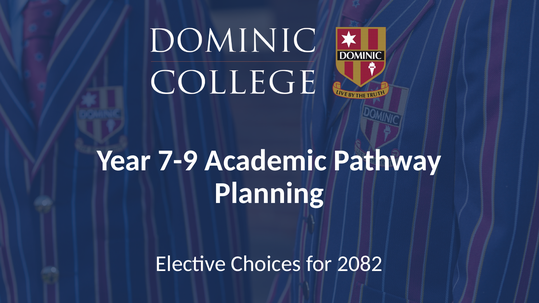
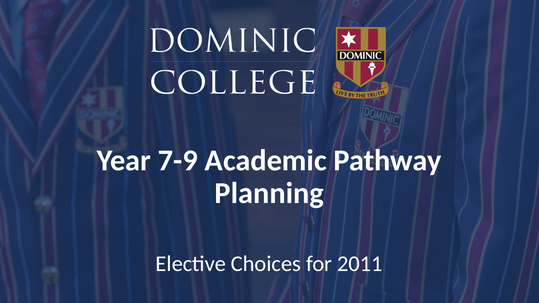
2082: 2082 -> 2011 (360, 264)
